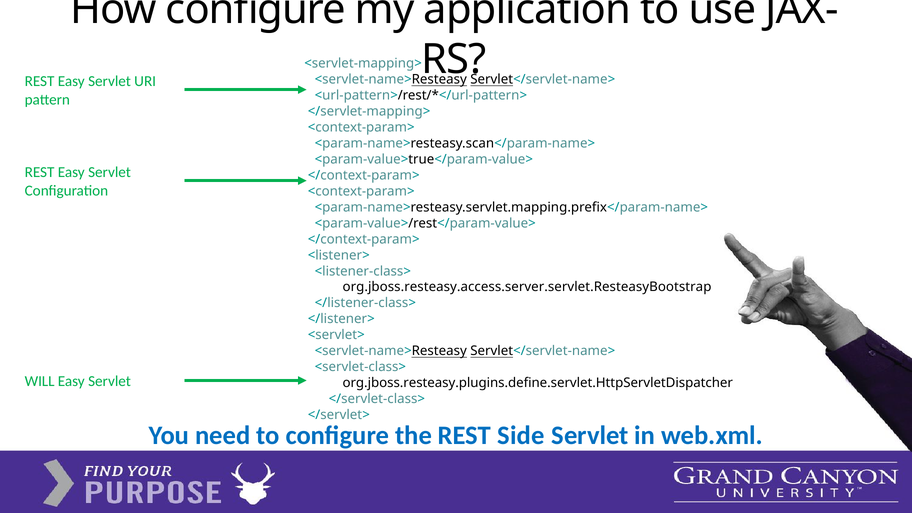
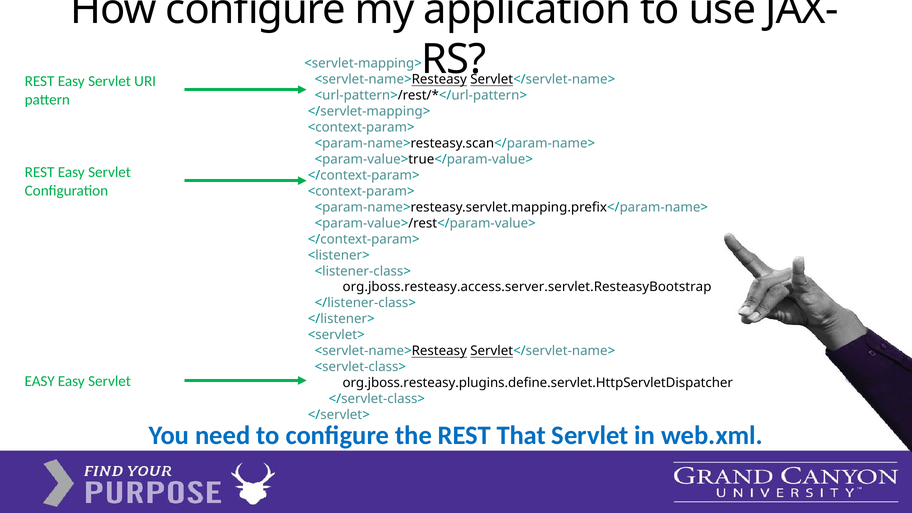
WILL: WILL -> EASY (40, 381)
Side: Side -> That (521, 436)
